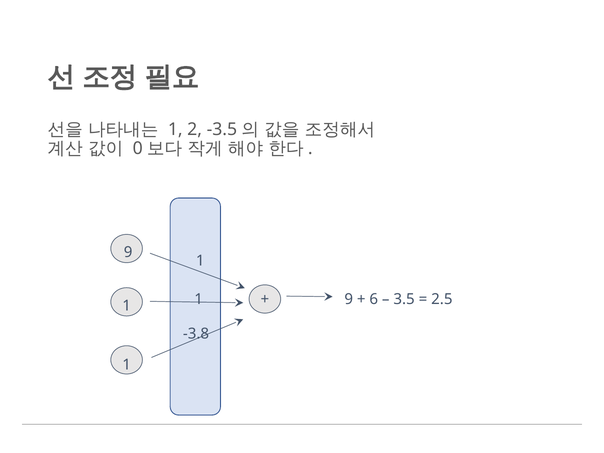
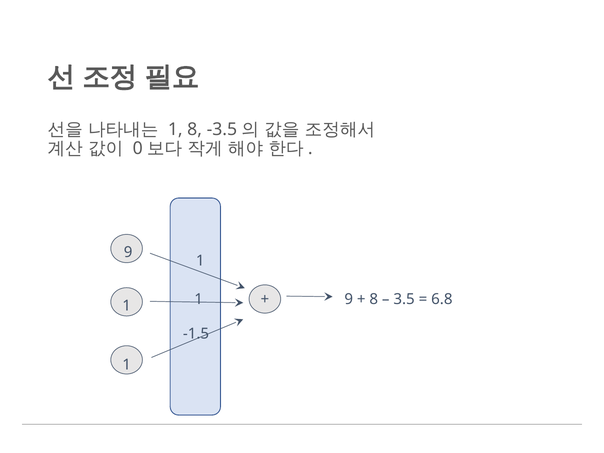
1 2: 2 -> 8 (195, 129)
6: 6 -> 8 (374, 299)
2.5: 2.5 -> 6.8 (442, 299)
-3.8: -3.8 -> -1.5 (196, 334)
